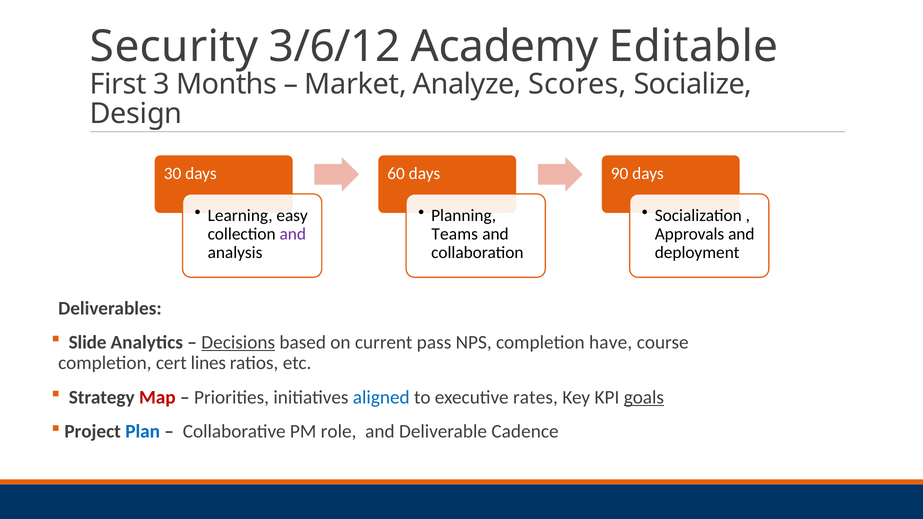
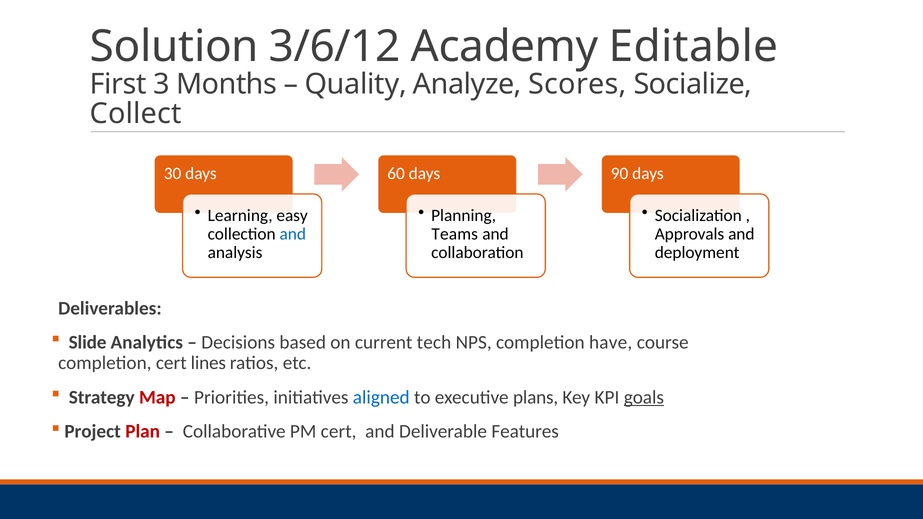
Security: Security -> Solution (174, 47)
Market: Market -> Quality (356, 84)
Design: Design -> Collect (136, 114)
and colour: purple -> blue (293, 234)
Decisions underline: present -> none (238, 342)
pass: pass -> tech (434, 342)
rates: rates -> plans (536, 397)
Plan colour: blue -> red (143, 432)
PM role: role -> cert (339, 432)
Cadence: Cadence -> Features (525, 432)
